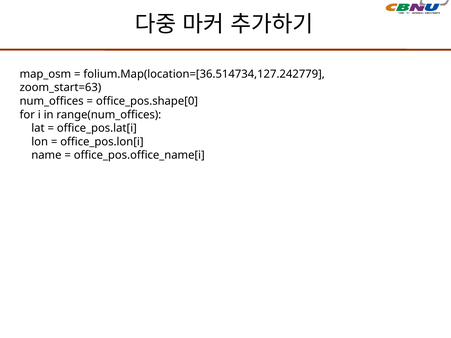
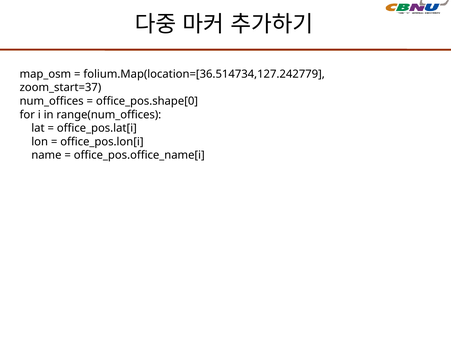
zoom_start=63: zoom_start=63 -> zoom_start=37 (60, 88)
